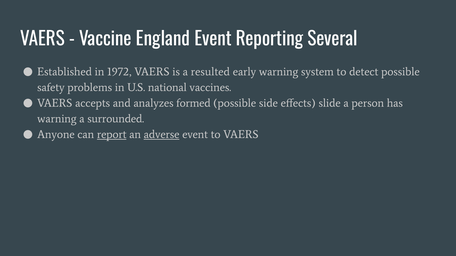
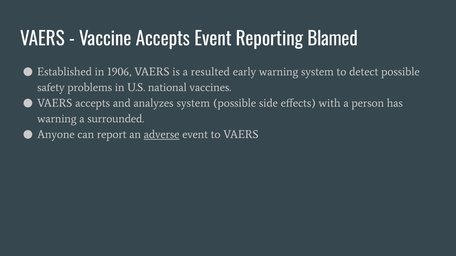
Vaccine England: England -> Accepts (163, 39)
Several: Several -> Blamed (333, 39)
1972: 1972 -> 1906 (119, 72)
analyzes formed: formed -> system (193, 103)
slide: slide -> with (330, 103)
report underline: present -> none (112, 135)
